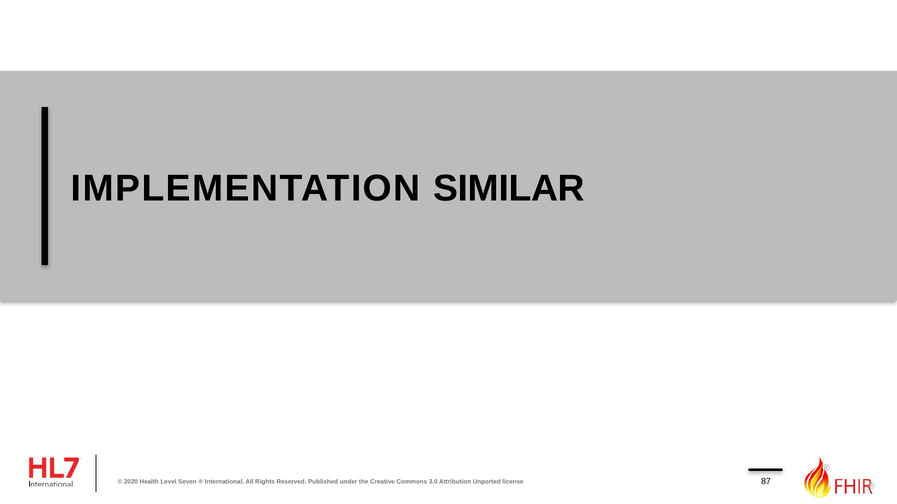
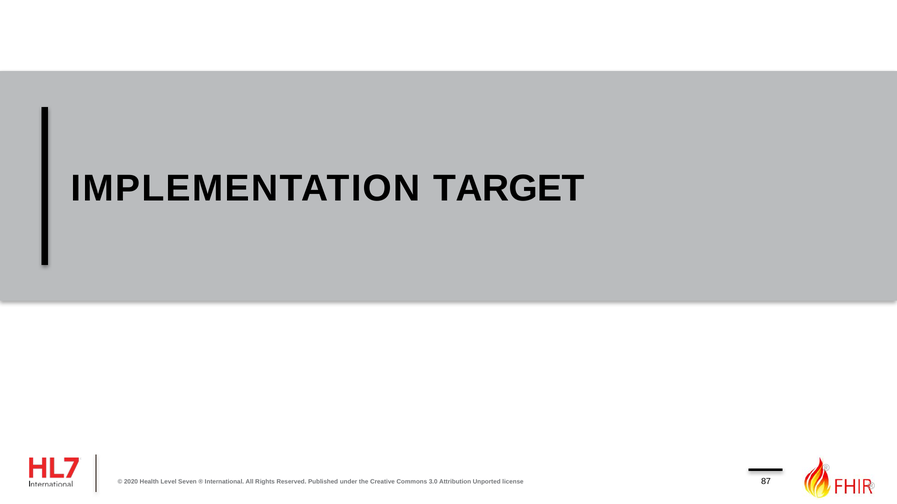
SIMILAR: SIMILAR -> TARGET (509, 189)
